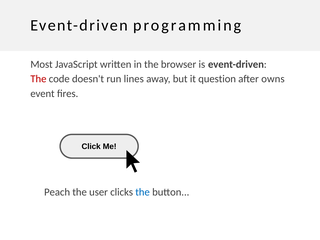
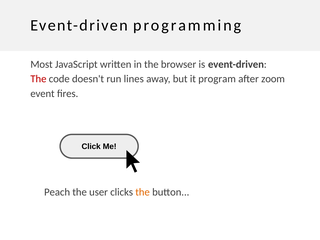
question: question -> program (217, 79)
owns: owns -> zoom (273, 79)
the colour: blue -> orange (143, 192)
